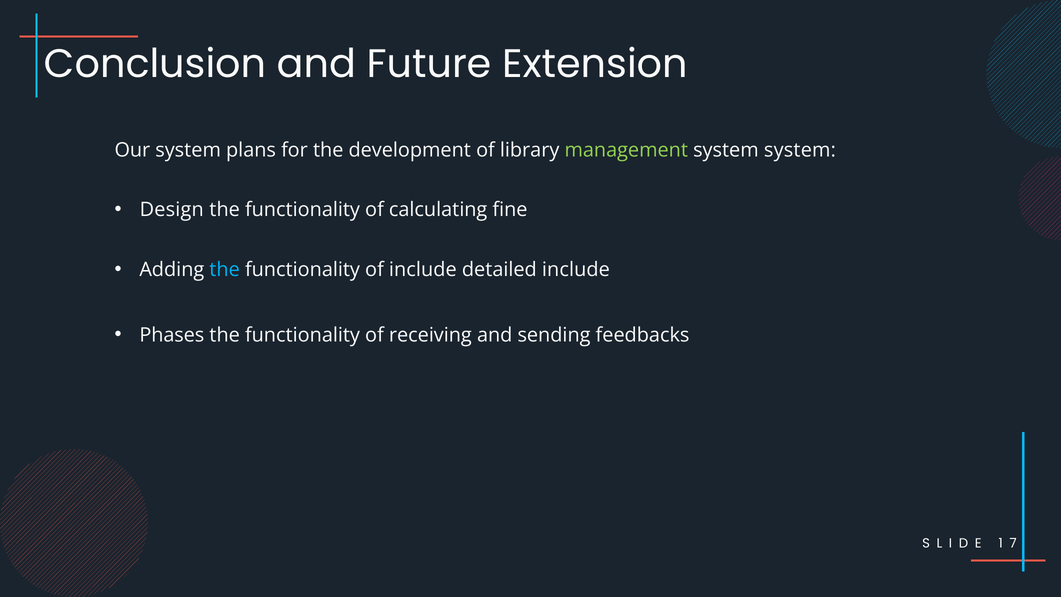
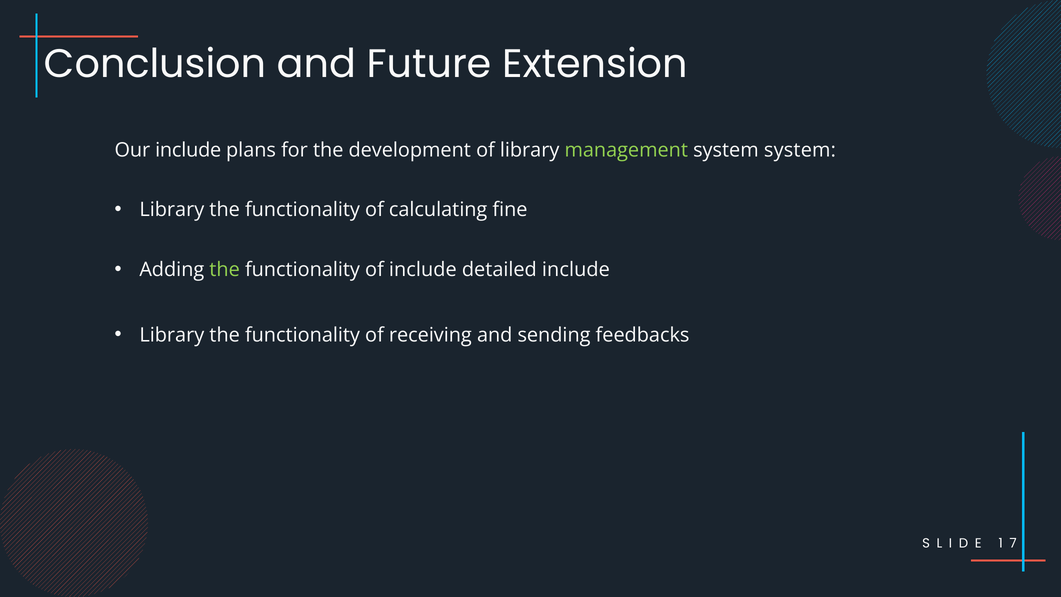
Our system: system -> include (188, 150)
Design: Design -> Library (172, 210)
the colour: light blue -> light green (225, 269)
Phases: Phases -> Library (172, 335)
